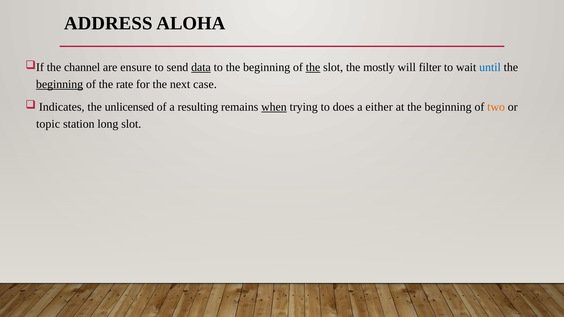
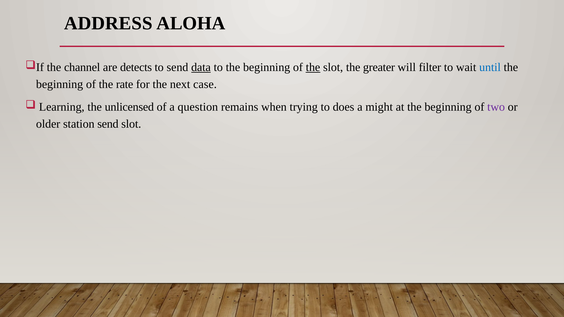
ensure: ensure -> detects (136, 67)
mostly: mostly -> greater (379, 67)
beginning underline: present -> none (60, 84)
Indicates: Indicates -> Learning (62, 107)
resulting: resulting -> question (198, 107)
when underline: present -> none (274, 107)
either: either -> might (379, 107)
two colour: orange -> purple (496, 107)
topic: topic -> older (48, 124)
station long: long -> send (108, 124)
